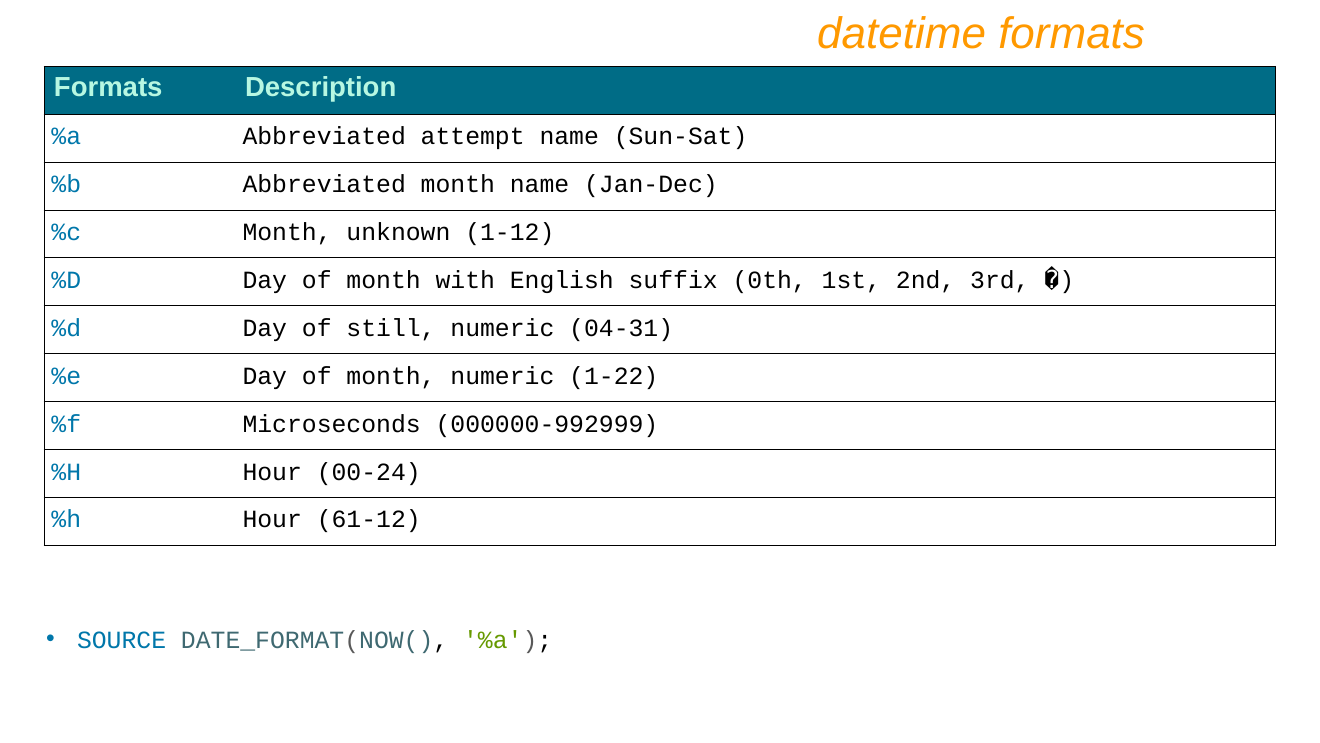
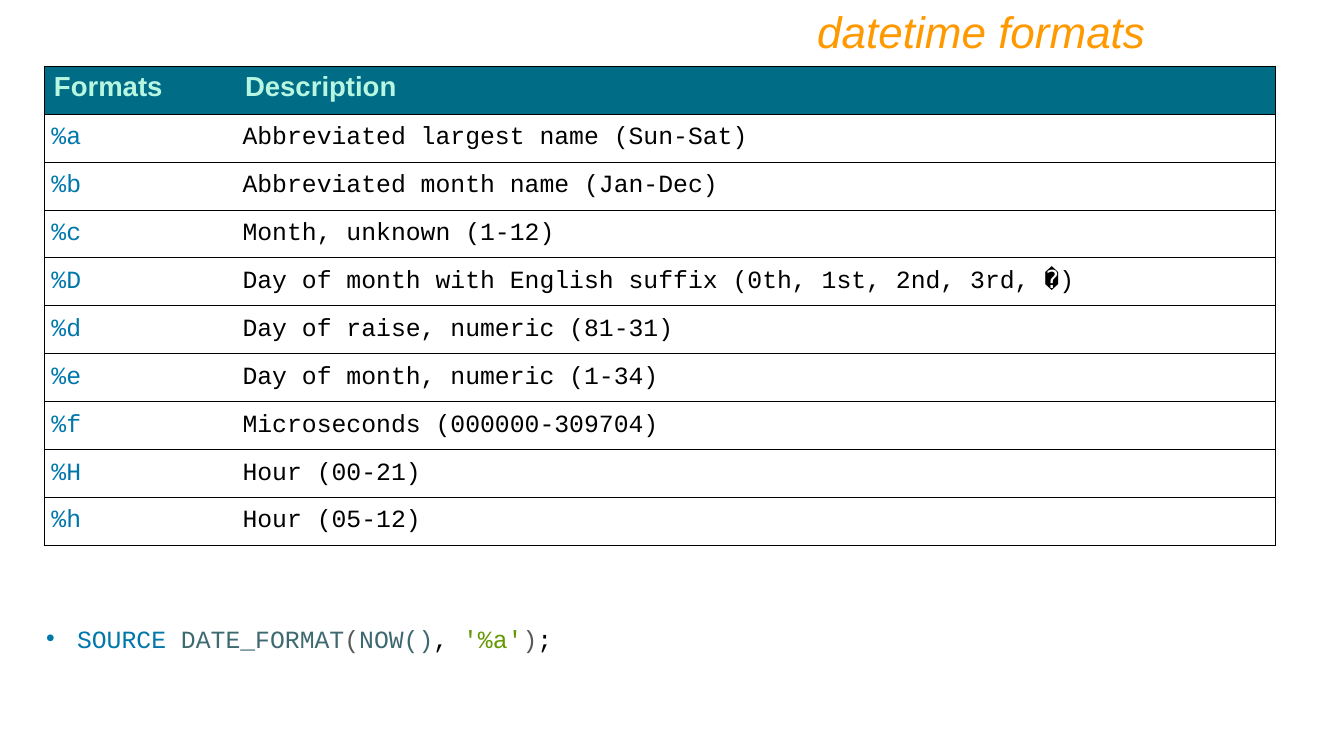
attempt: attempt -> largest (473, 136)
still: still -> raise (391, 328)
04-31: 04-31 -> 81-31 (621, 328)
1-22: 1-22 -> 1-34 (614, 376)
000000-992999: 000000-992999 -> 000000-309704 (547, 424)
00-24: 00-24 -> 00-21 (369, 472)
61-12: 61-12 -> 05-12 (369, 519)
